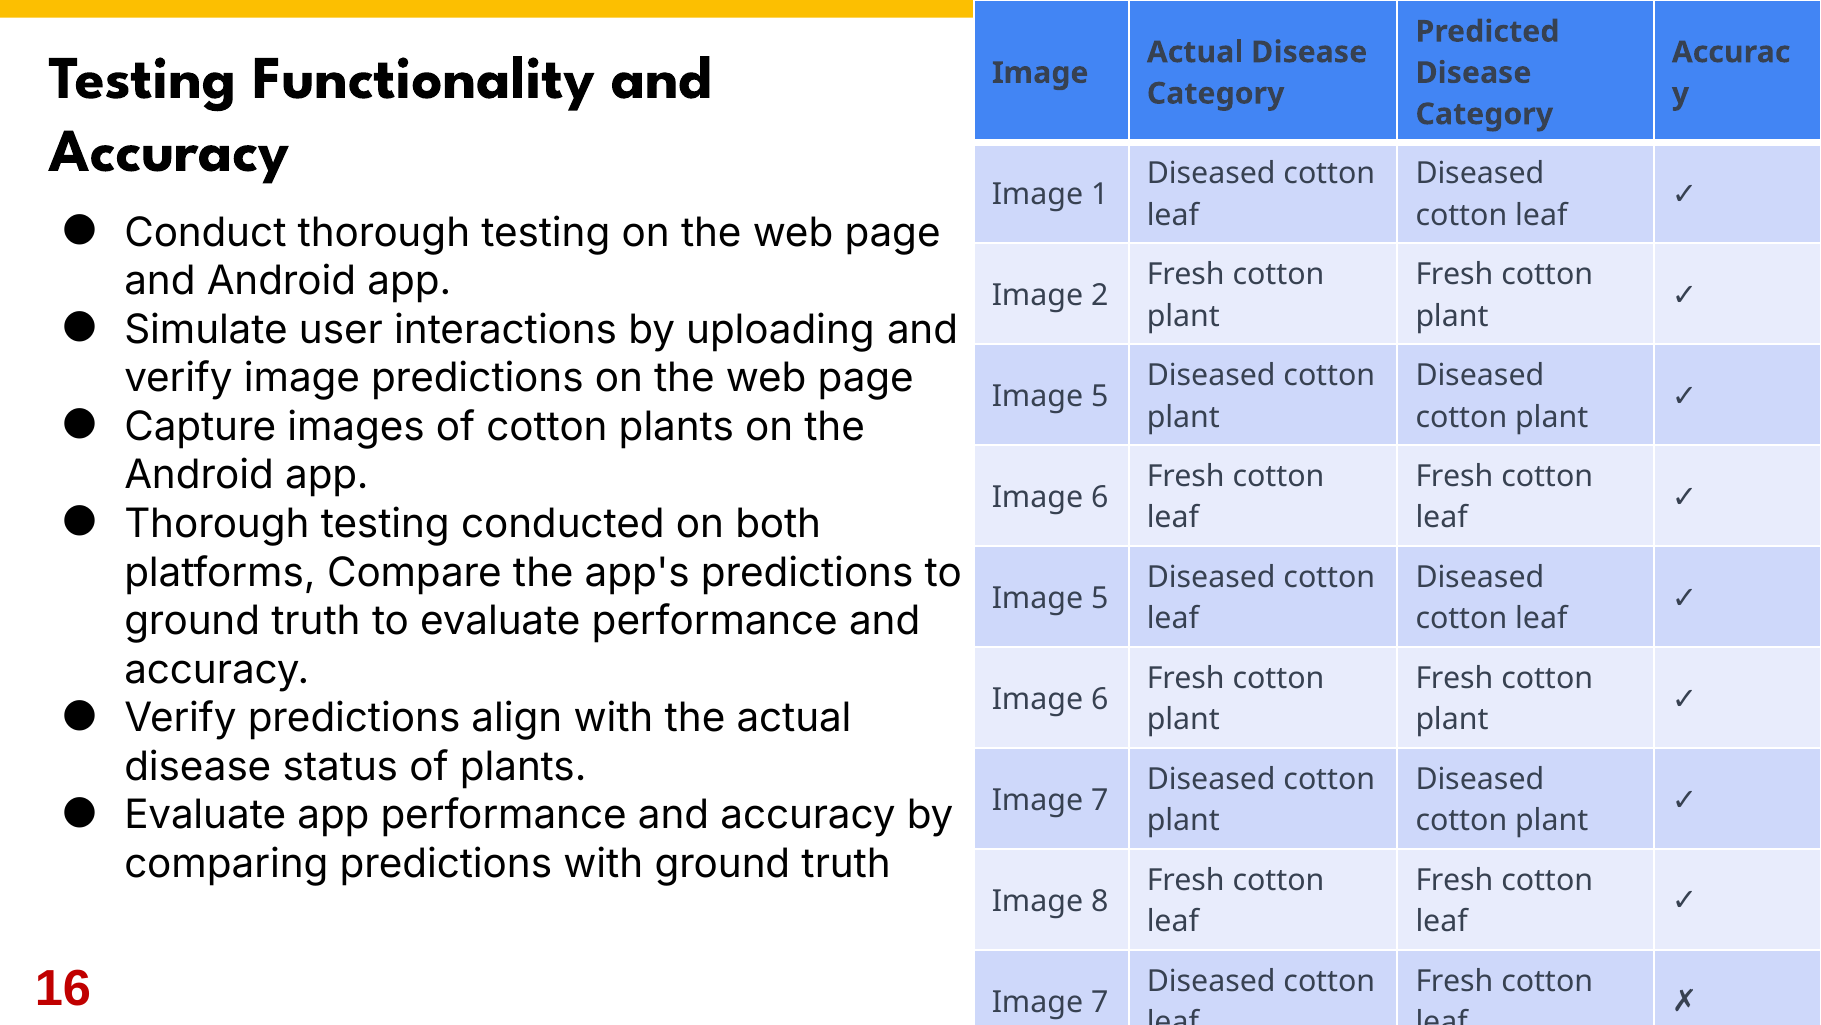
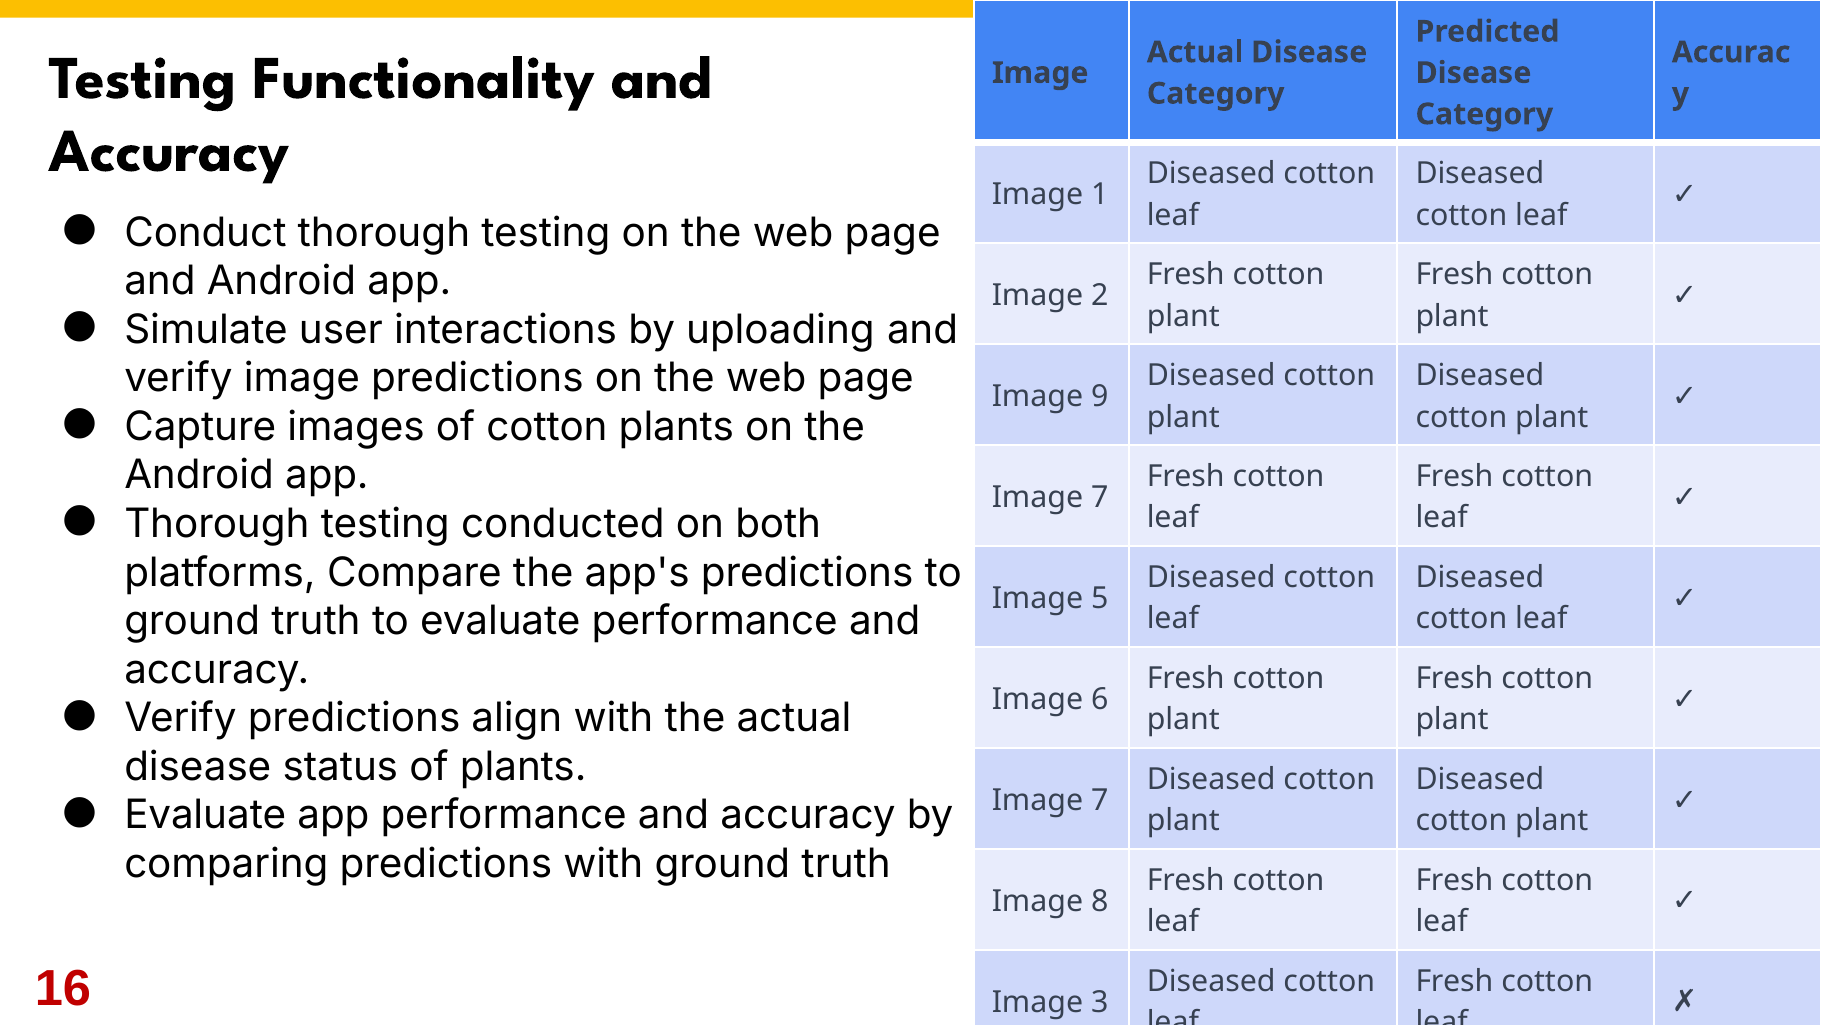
5: 5 -> 9 (1100, 396)
6: 6 -> 7 (1100, 497)
7: 7 -> 3 (1100, 1001)
